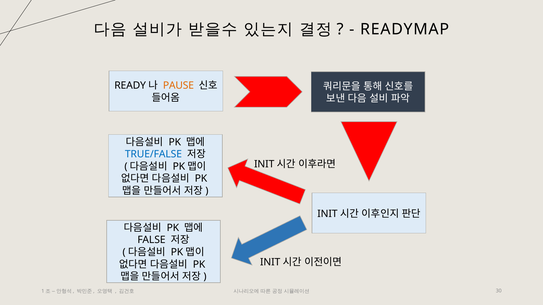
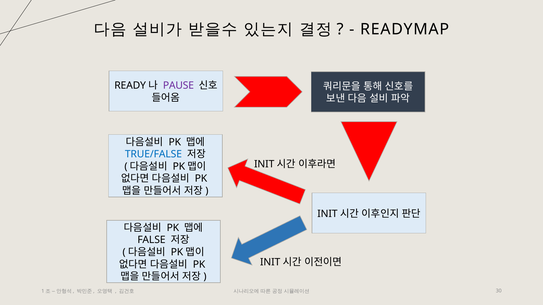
PAUSE colour: orange -> purple (178, 86)
